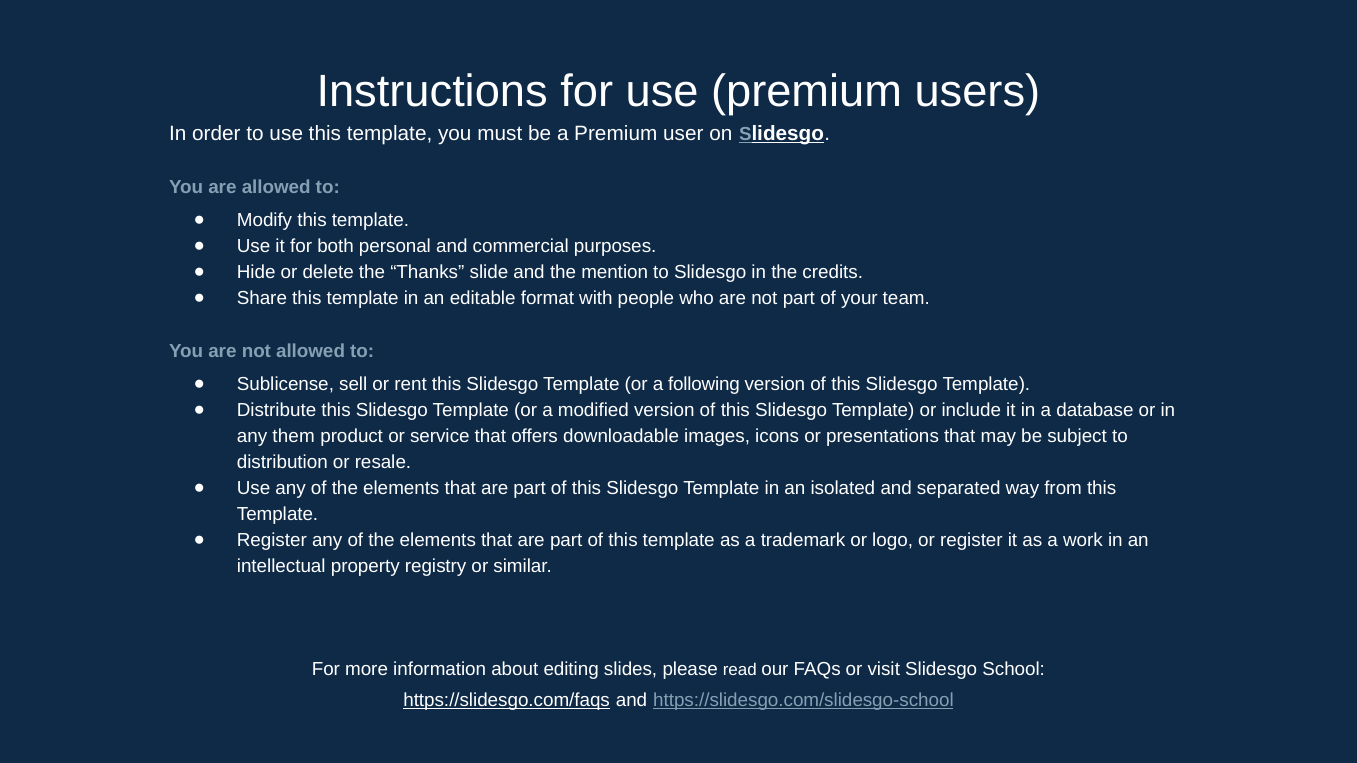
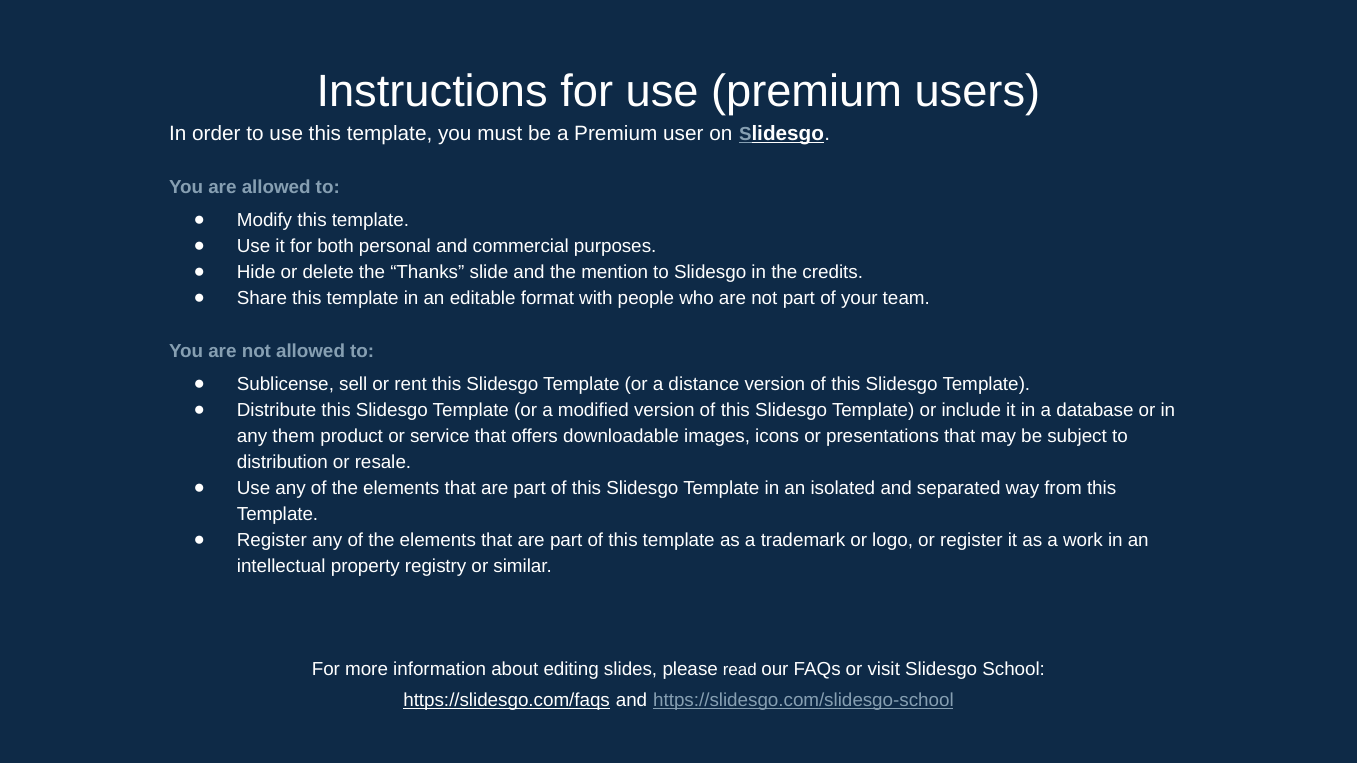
following: following -> distance (704, 385)
